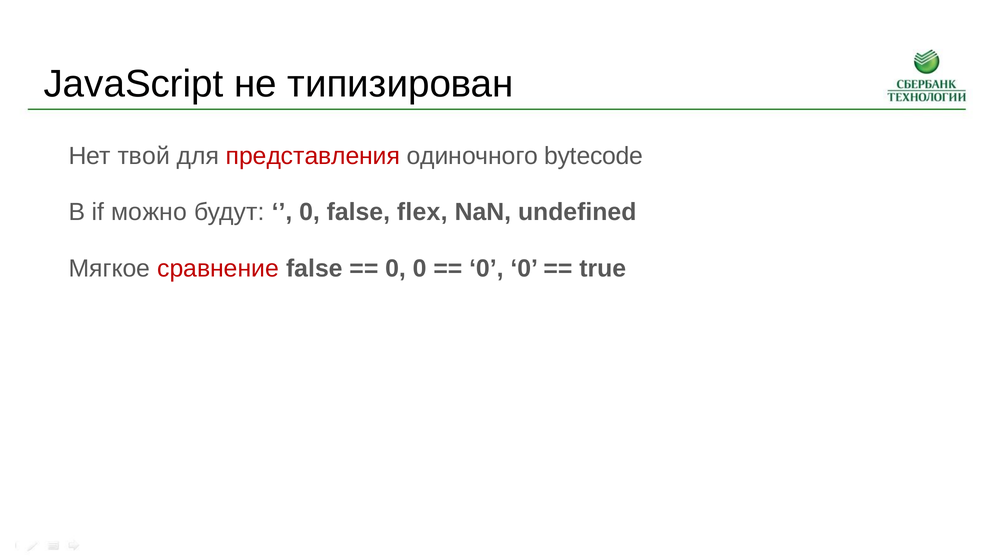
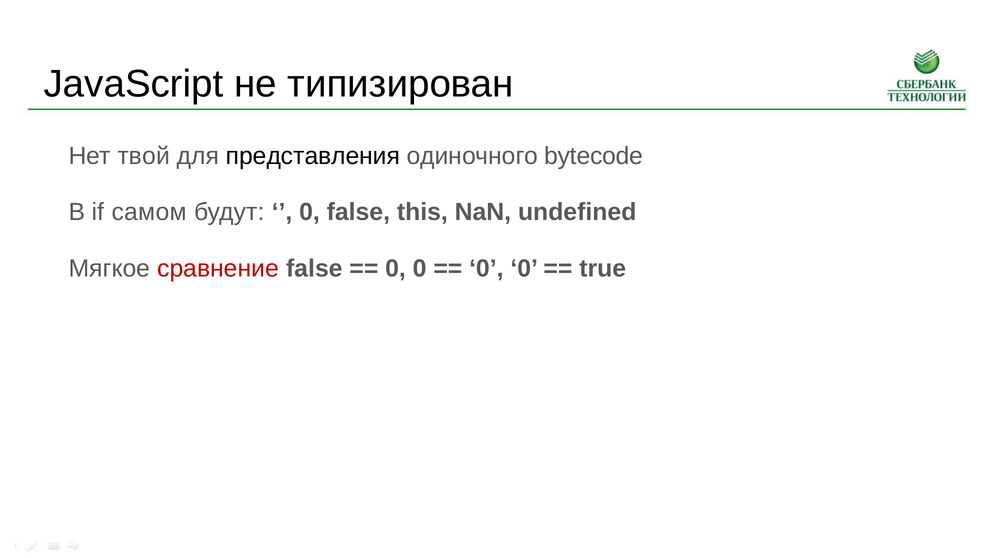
представления colour: red -> black (313, 156)
можно: можно -> самом (149, 212)
flex: flex -> this (422, 212)
